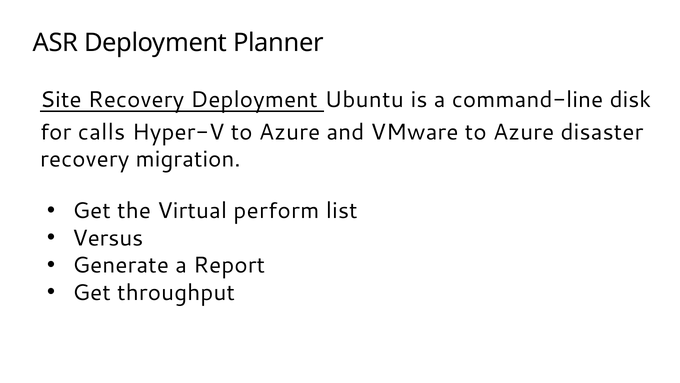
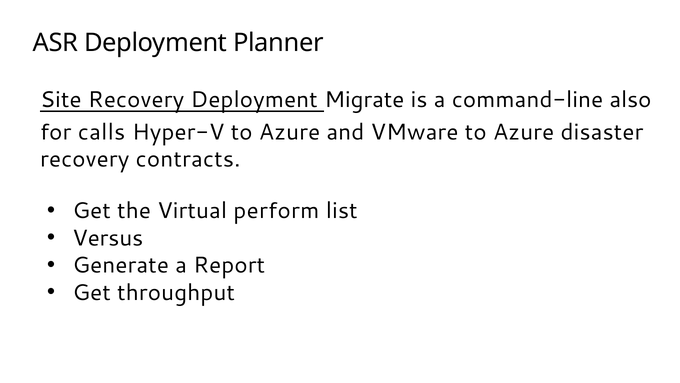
Ubuntu: Ubuntu -> Migrate (364, 100)
disk: disk -> also (630, 100)
migration: migration -> contracts (188, 159)
